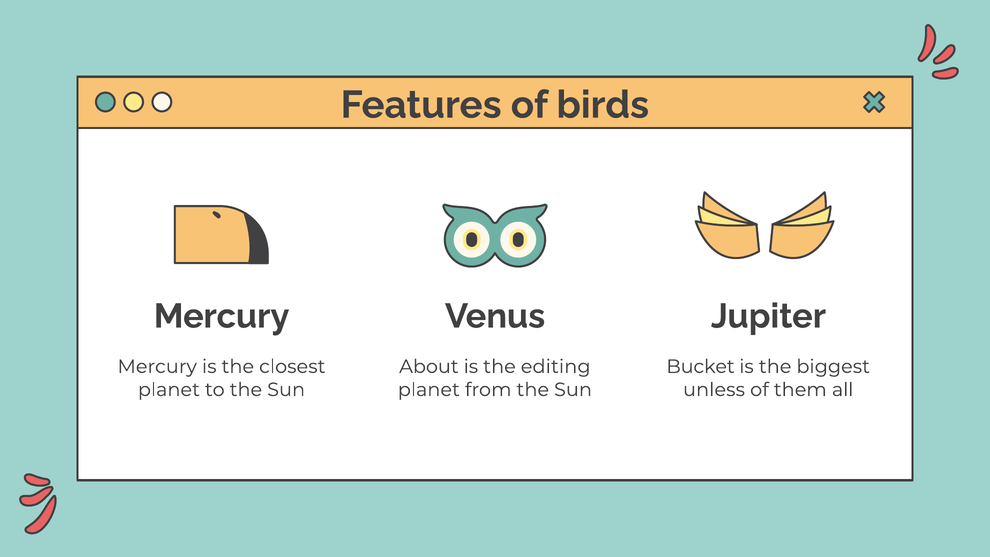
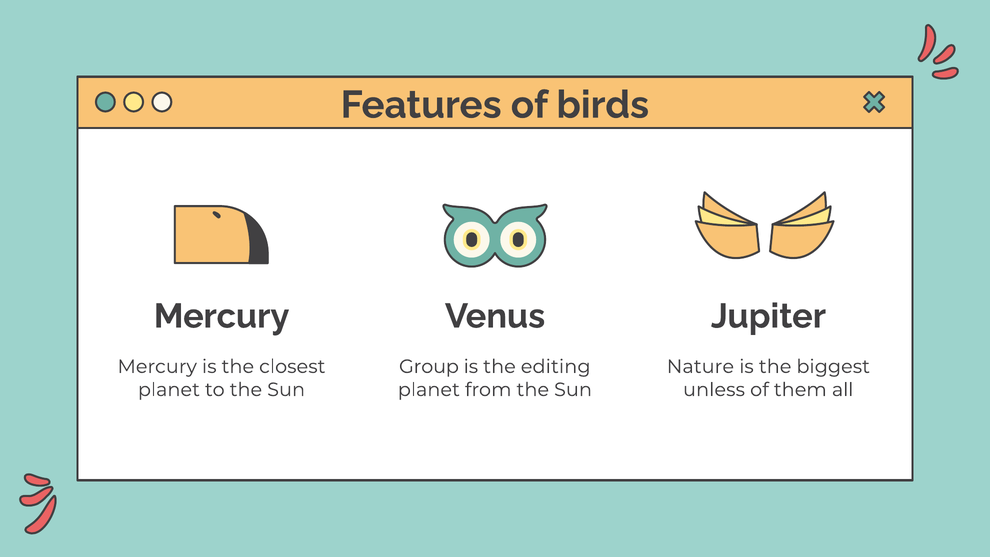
About: About -> Group (429, 367)
Bucket: Bucket -> Nature (700, 367)
